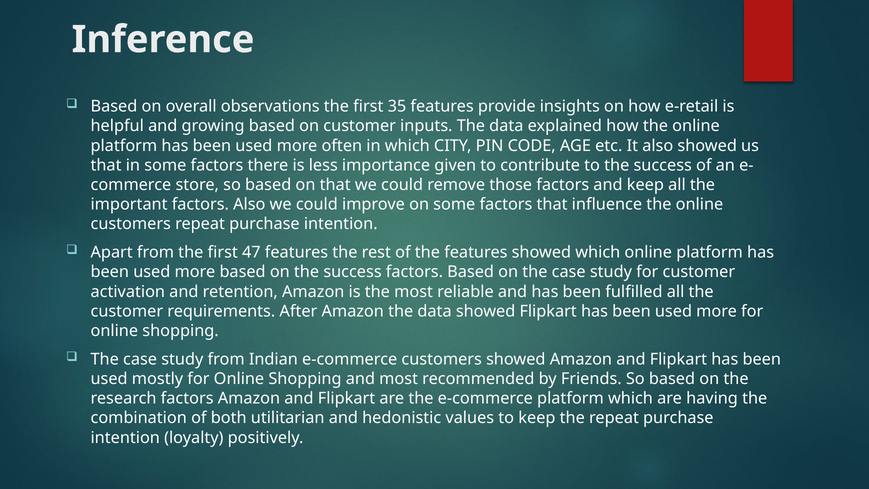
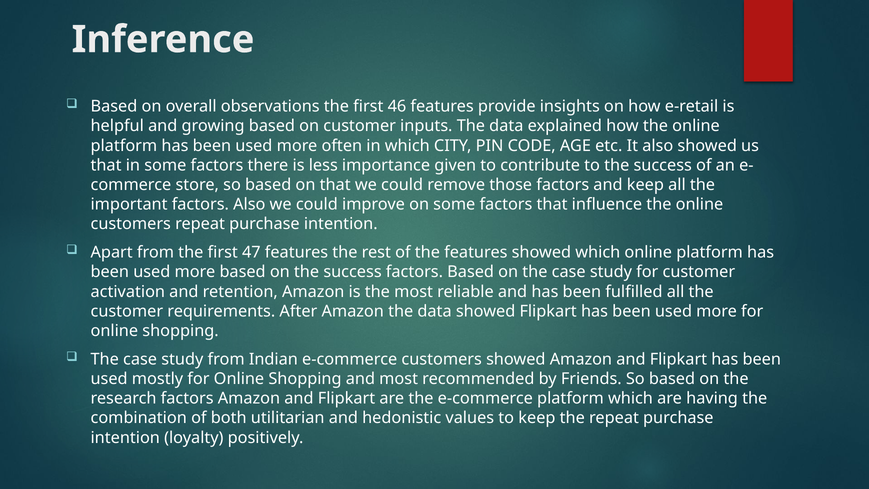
35: 35 -> 46 (397, 107)
